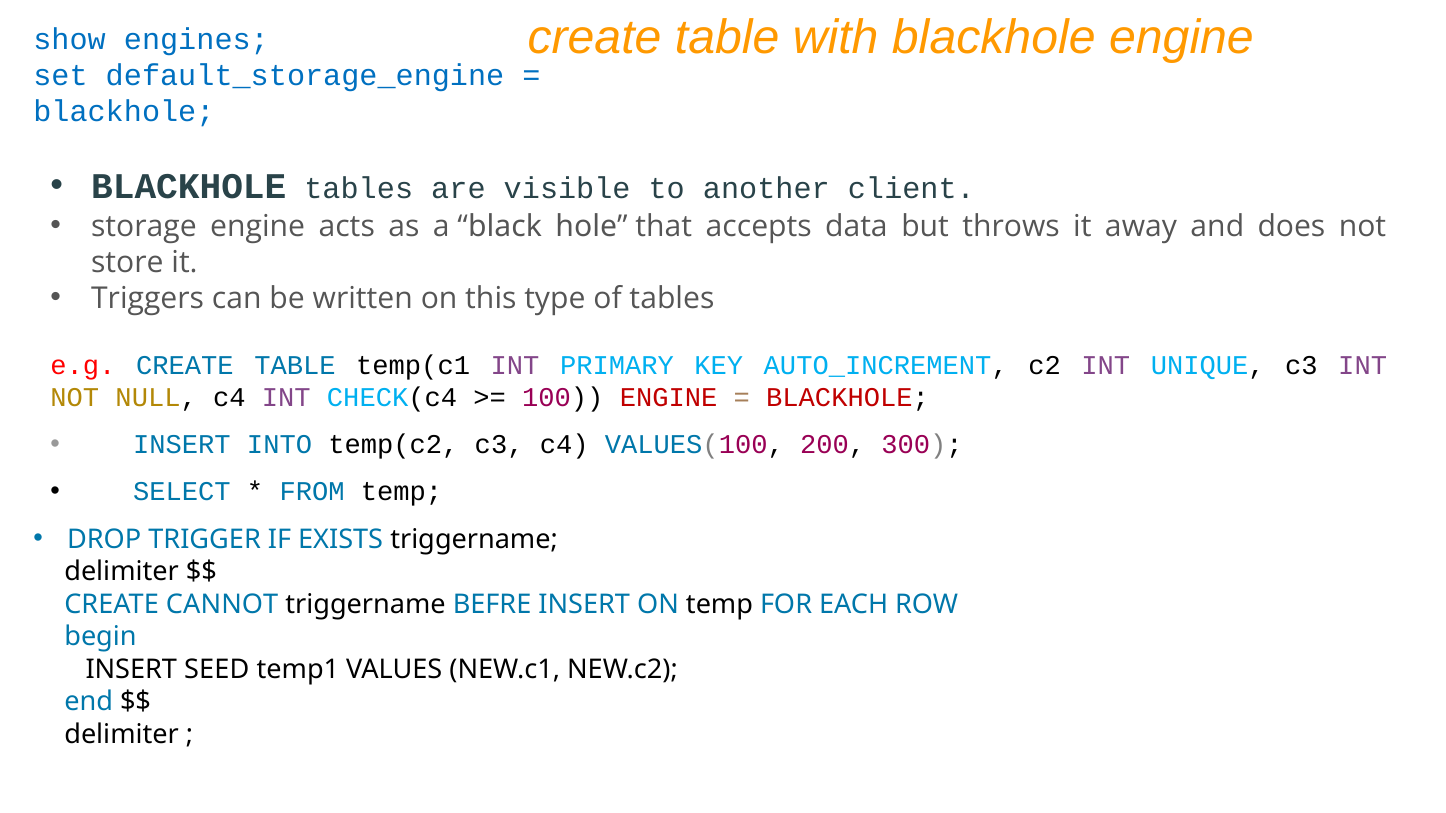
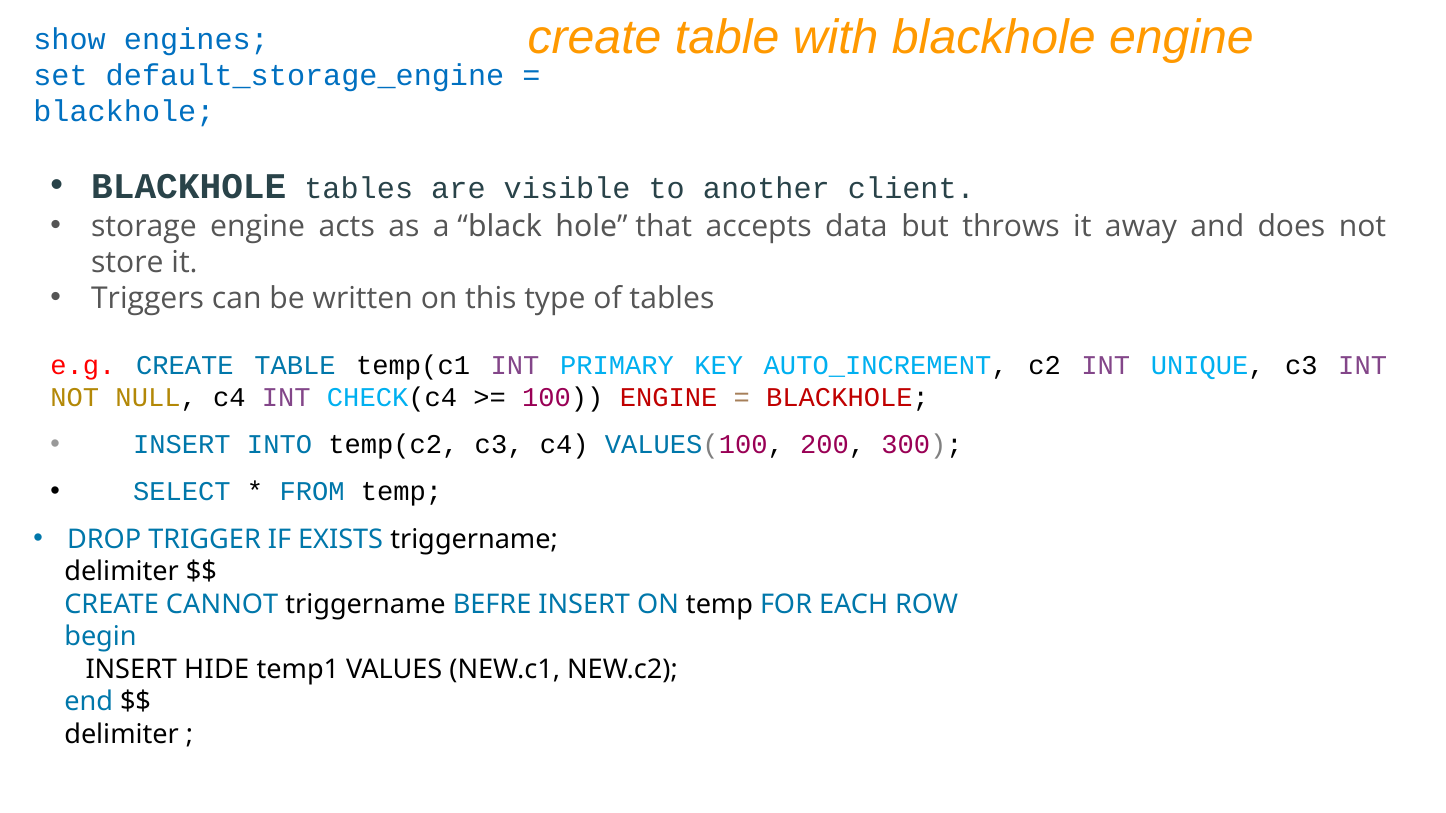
SEED: SEED -> HIDE (217, 669)
